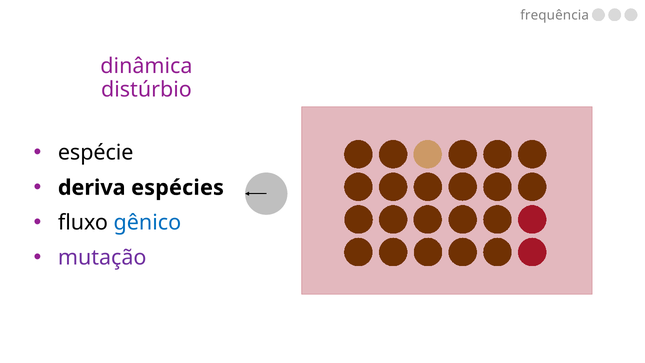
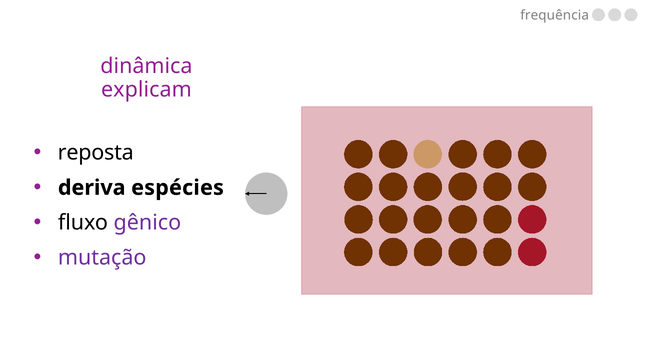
distúrbio: distúrbio -> explicam (146, 90)
espécie: espécie -> reposta (96, 153)
gênico colour: blue -> purple (147, 223)
